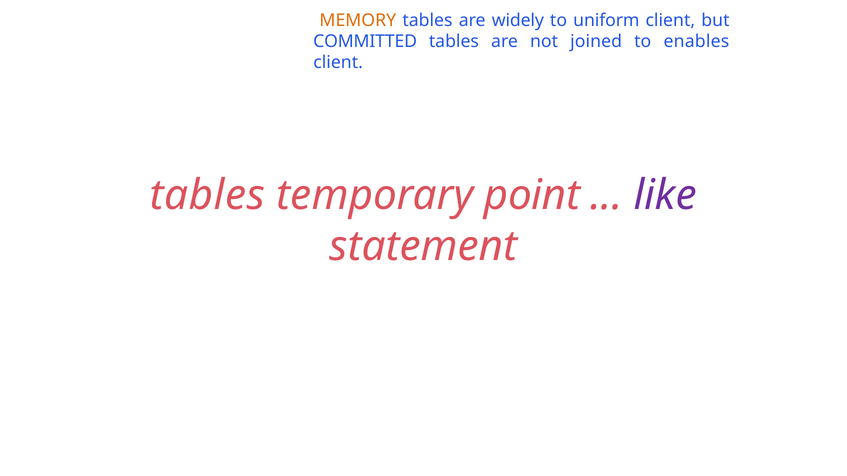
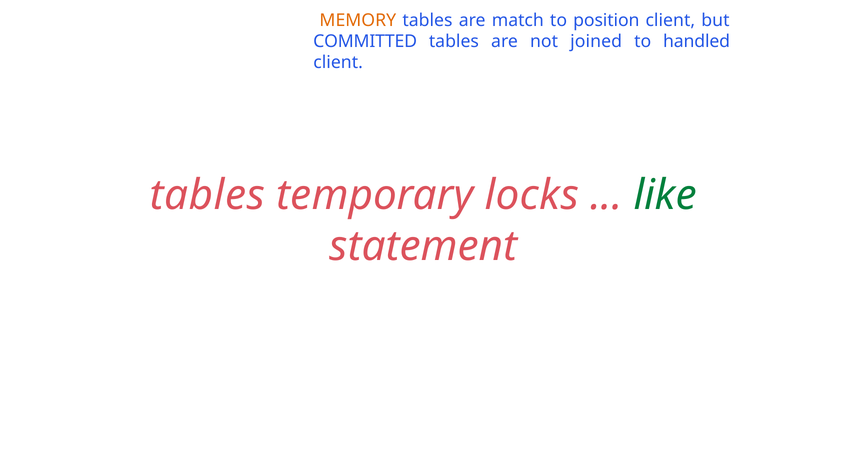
widely: widely -> match (518, 20)
uniform: uniform -> position (606, 20)
enables: enables -> handled (697, 41)
point: point -> locks (532, 196)
like colour: purple -> green (665, 196)
